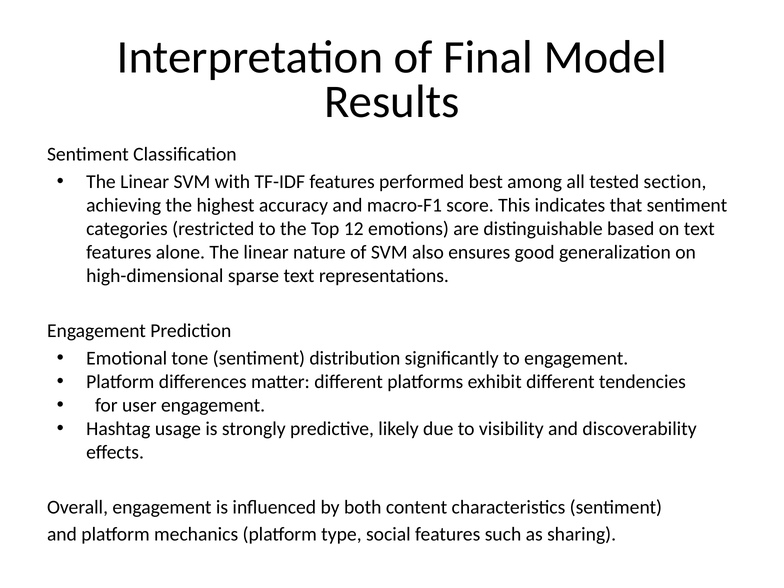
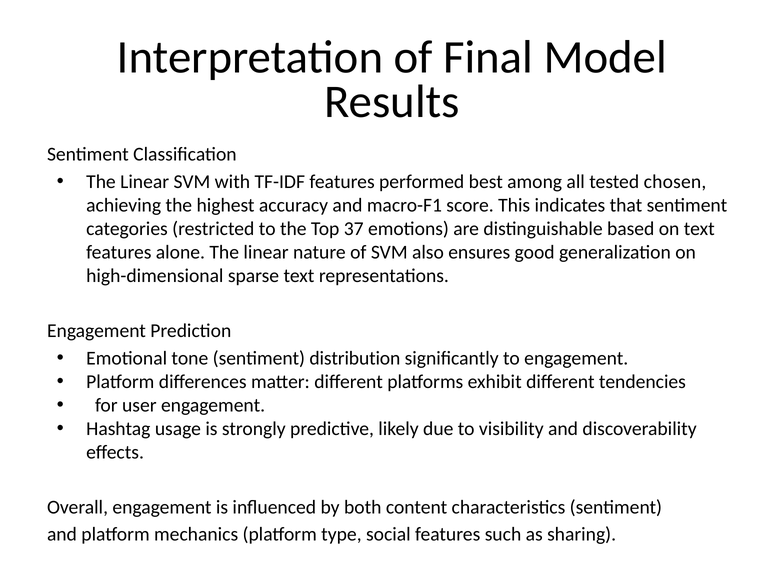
section: section -> chosen (675, 182)
12: 12 -> 37 (354, 229)
